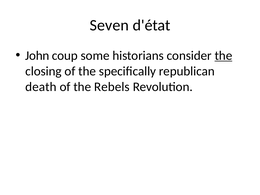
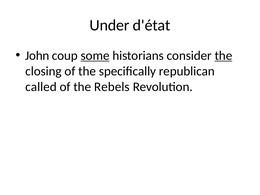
Seven: Seven -> Under (109, 25)
some underline: none -> present (95, 56)
death: death -> called (41, 87)
